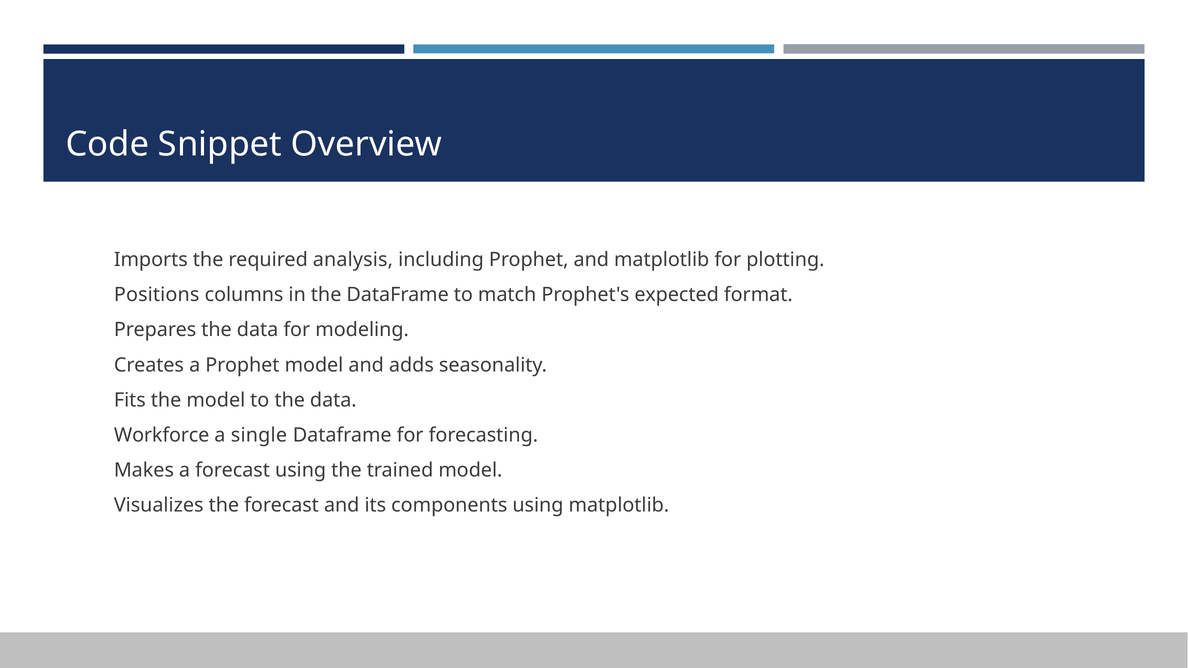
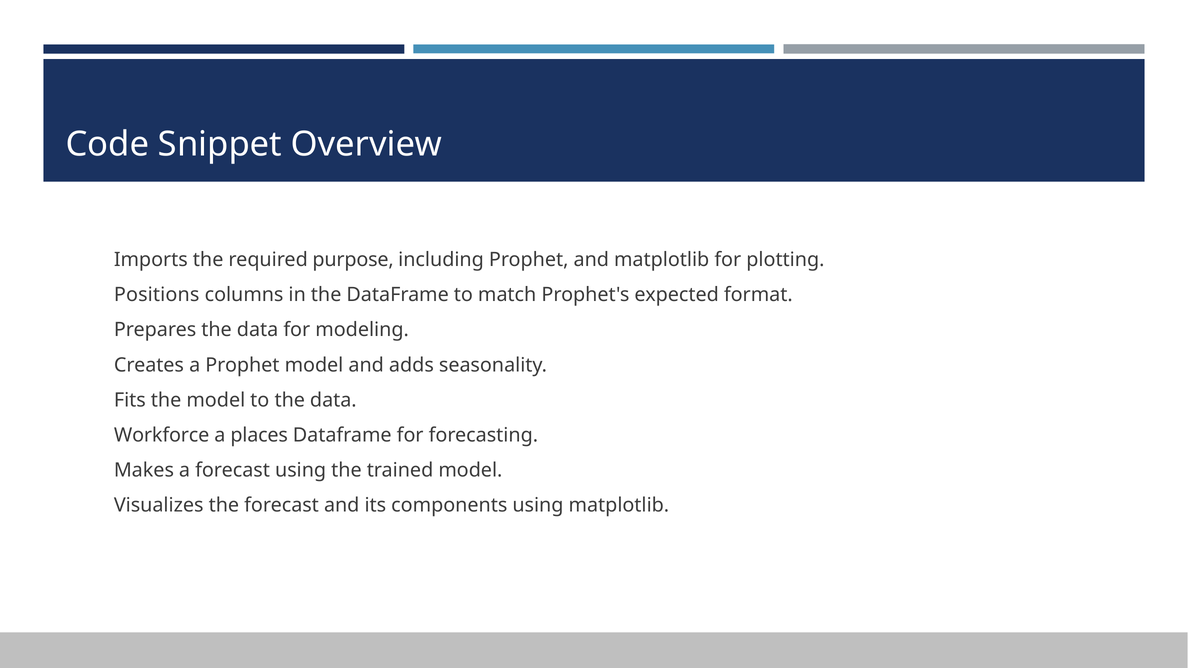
analysis: analysis -> purpose (353, 260)
single: single -> places (259, 435)
